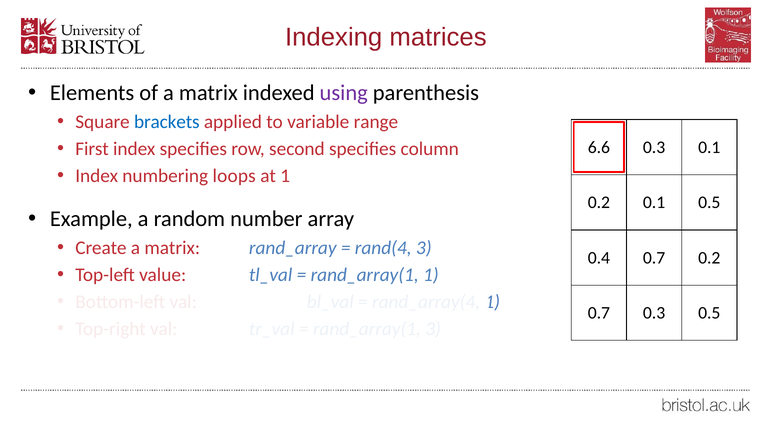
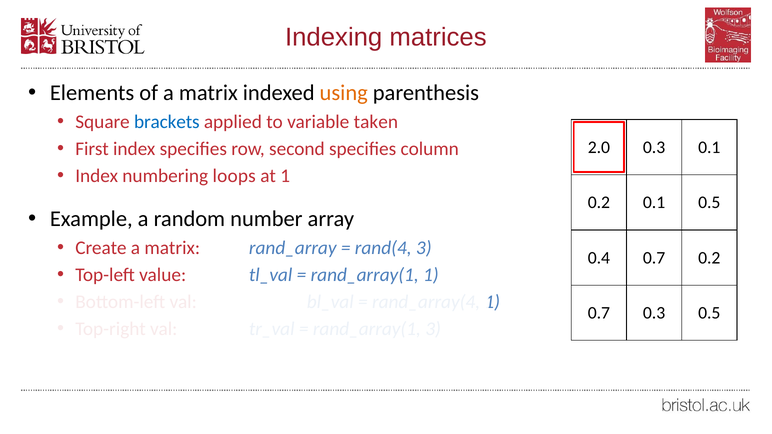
using colour: purple -> orange (344, 93)
range: range -> taken (376, 122)
6.6: 6.6 -> 2.0 (599, 147)
